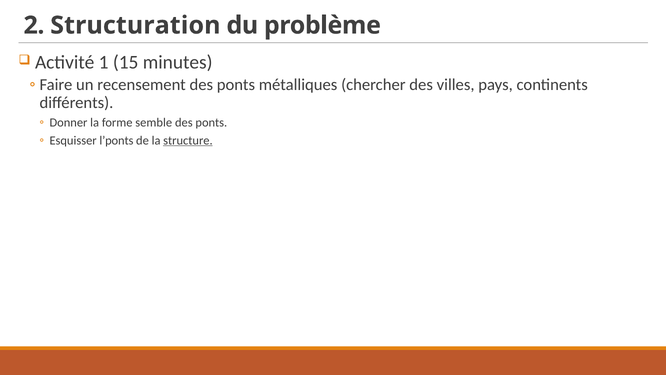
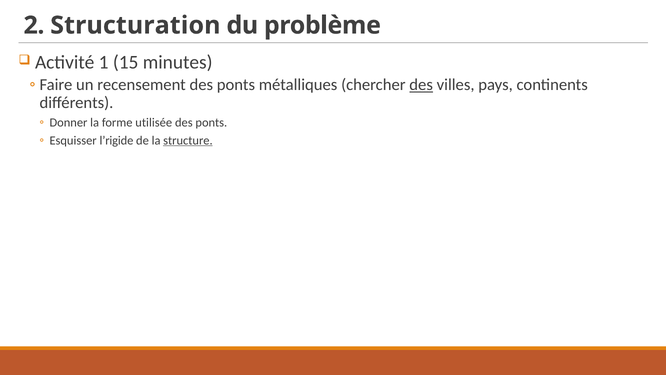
des underline: none -> present (421, 85)
semble: semble -> utilisée (154, 123)
l’ponts: l’ponts -> l’rigide (116, 140)
